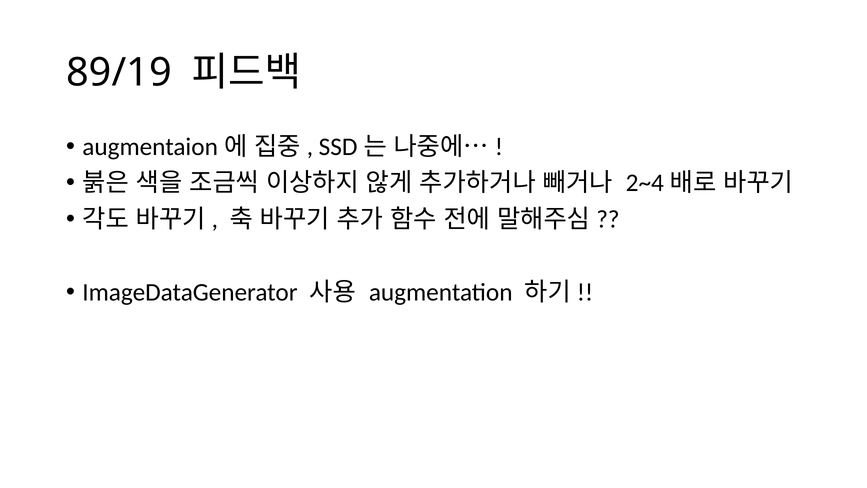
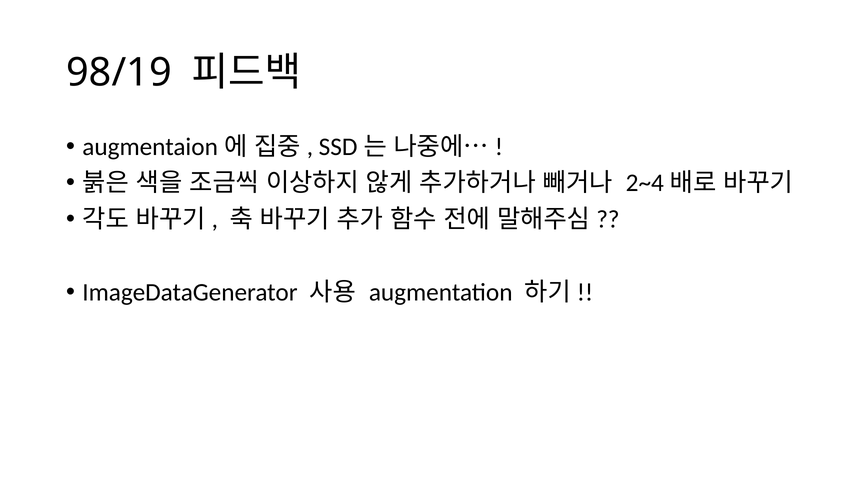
89/19: 89/19 -> 98/19 (119, 73)
